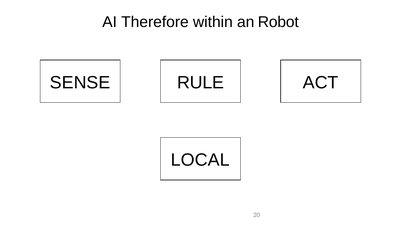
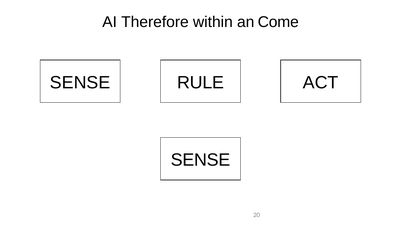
Robot: Robot -> Come (278, 22)
LOCAL: LOCAL -> SENSE (201, 160)
